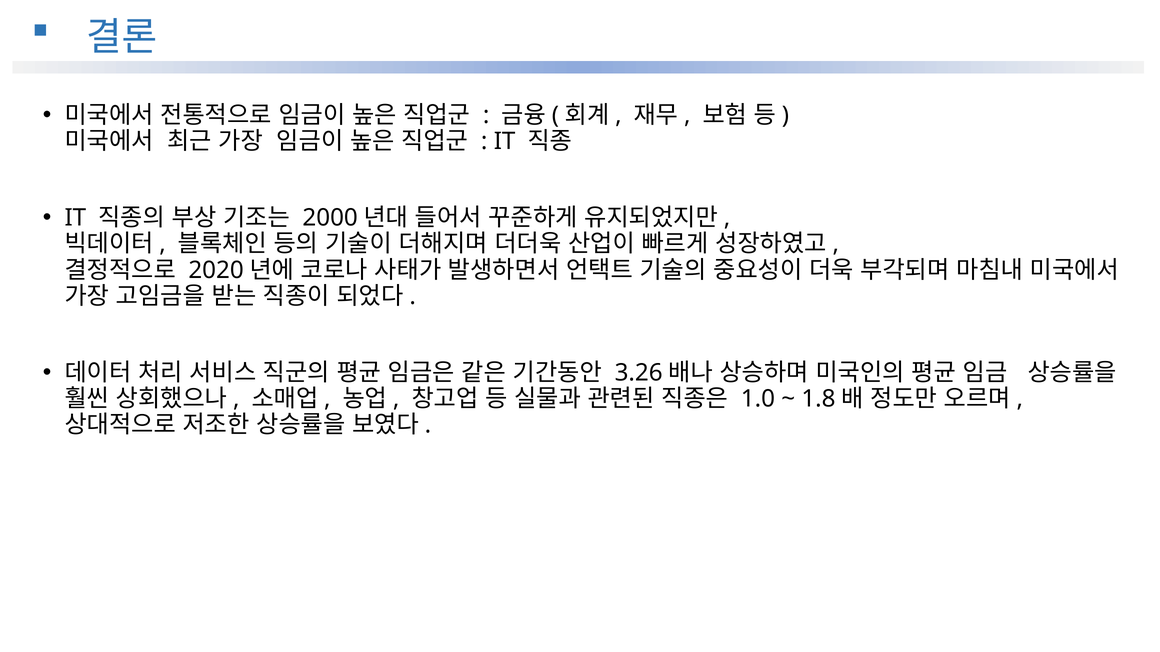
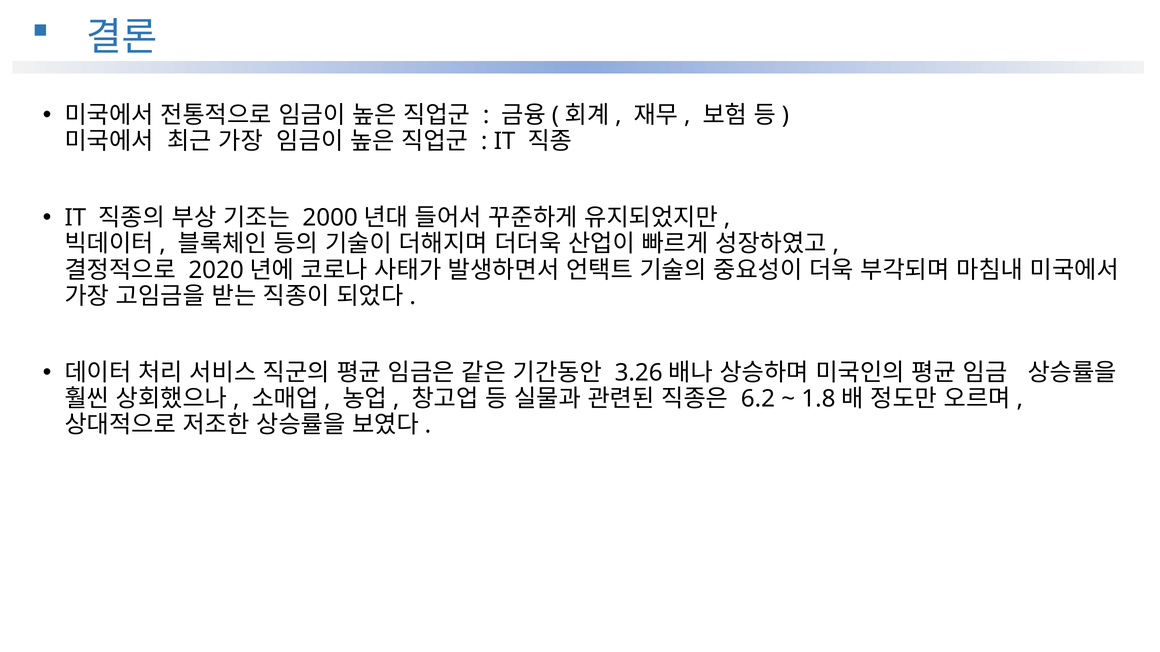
1.0: 1.0 -> 6.2 (758, 399)
